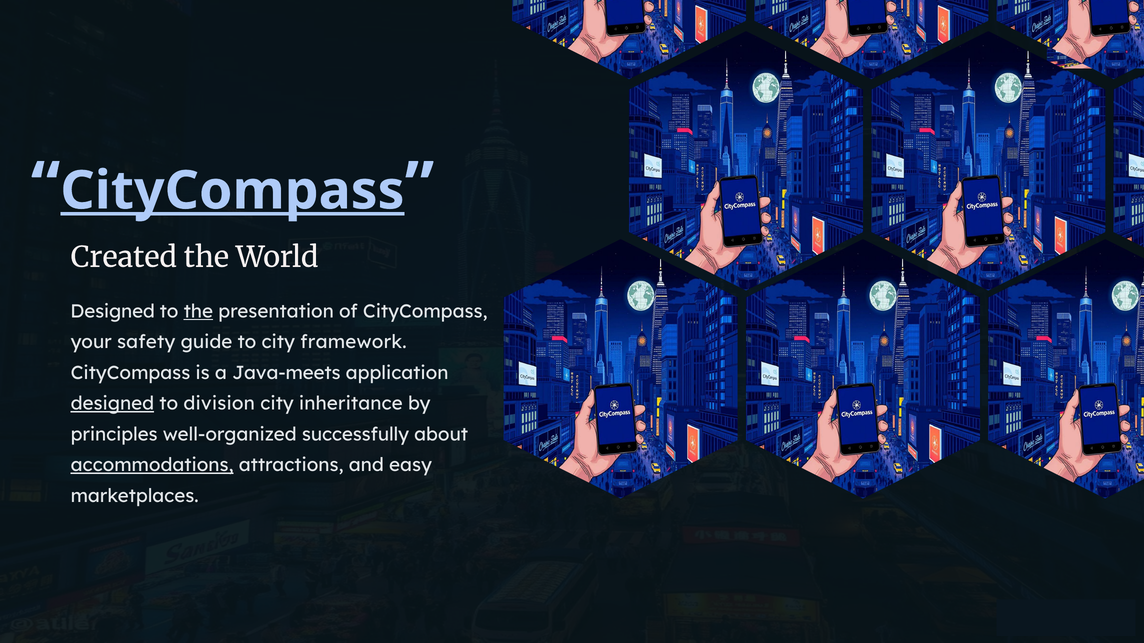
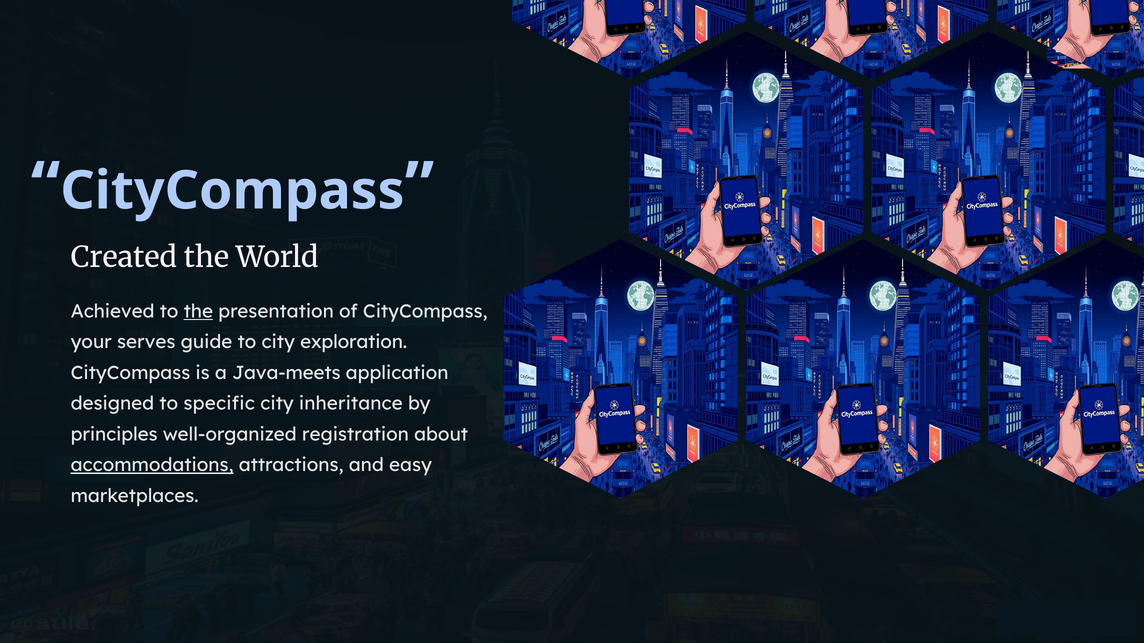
CityCompass underline: present -> none (232, 191)
Designed: Designed -> Achieved (113, 312)
safety: safety -> serves (146, 342)
framework: framework -> exploration (354, 342)
designed underline: present -> none (112, 404)
division: division -> specific (219, 404)
successfully: successfully -> registration (355, 435)
